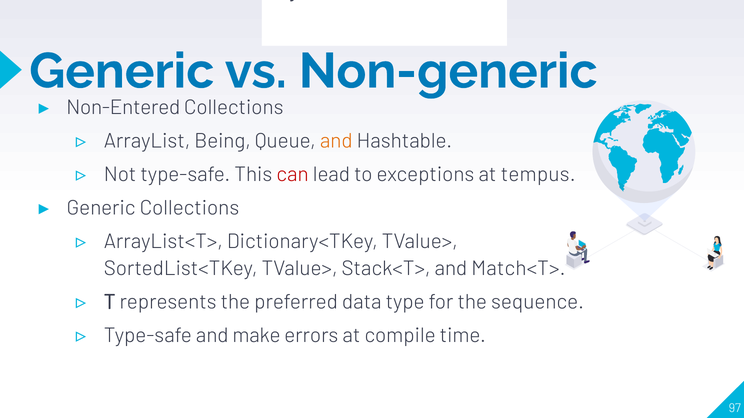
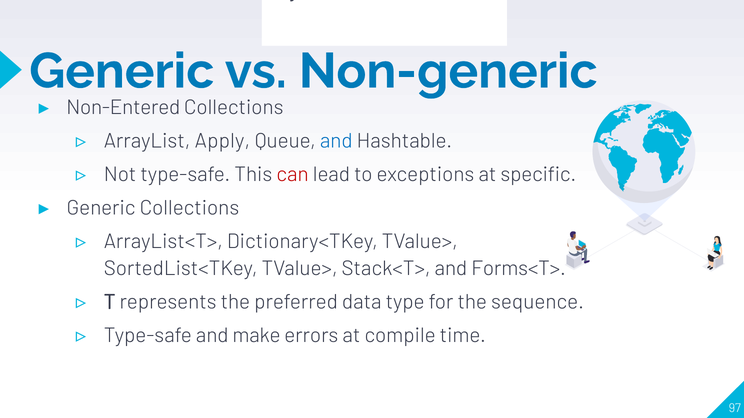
Being: Being -> Apply (222, 141)
and colour: orange -> blue (336, 141)
tempus: tempus -> specific (538, 175)
Match<T>: Match<T> -> Forms<T> (519, 269)
